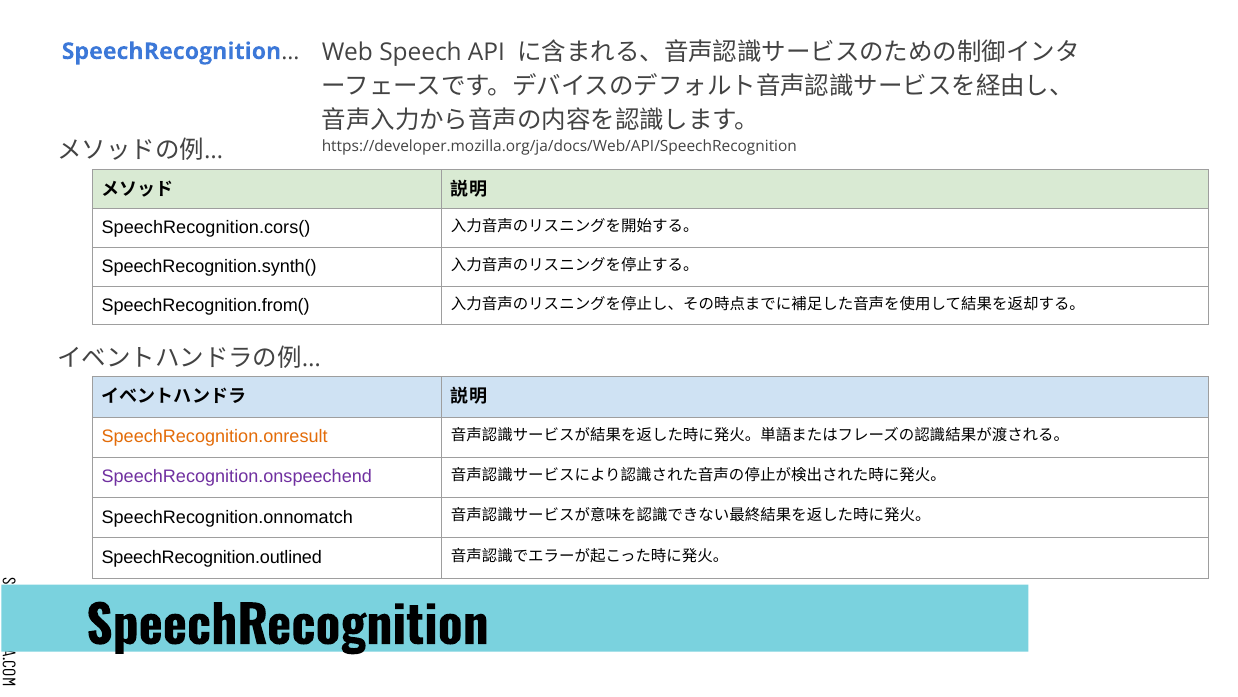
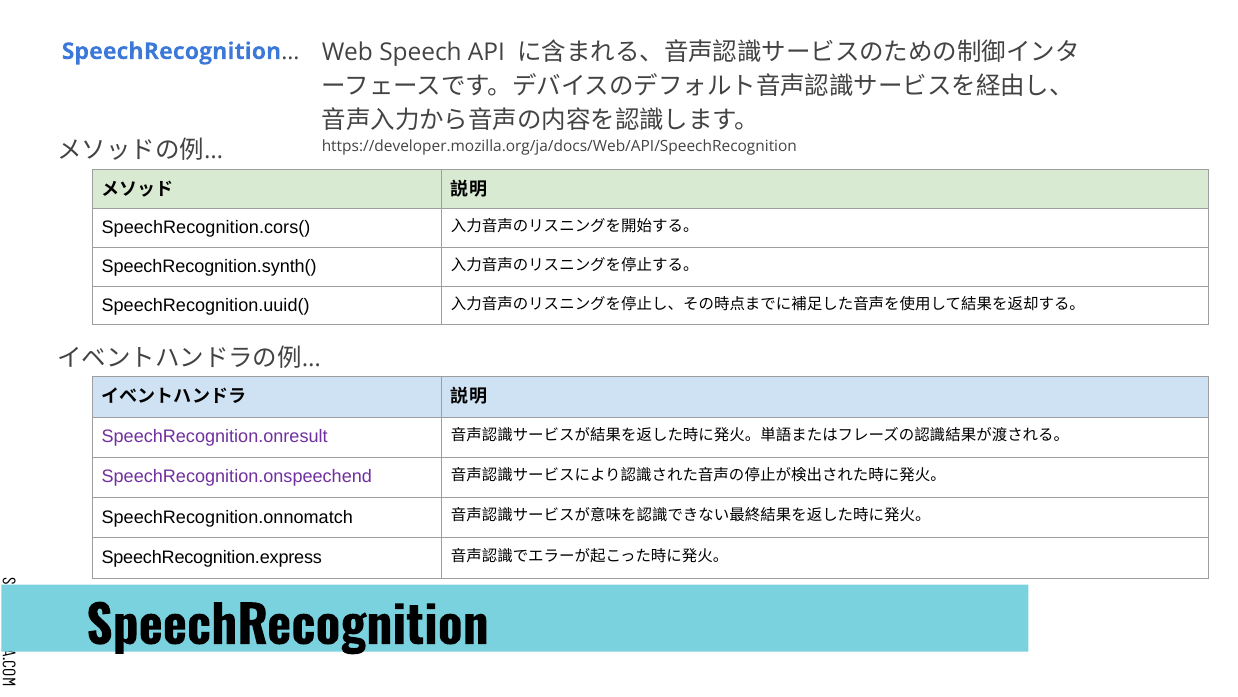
SpeechRecognition.from(: SpeechRecognition.from( -> SpeechRecognition.uuid( (206, 305)
SpeechRecognition.onresult colour: orange -> purple (215, 436)
SpeechRecognition.outlined: SpeechRecognition.outlined -> SpeechRecognition.express (212, 557)
